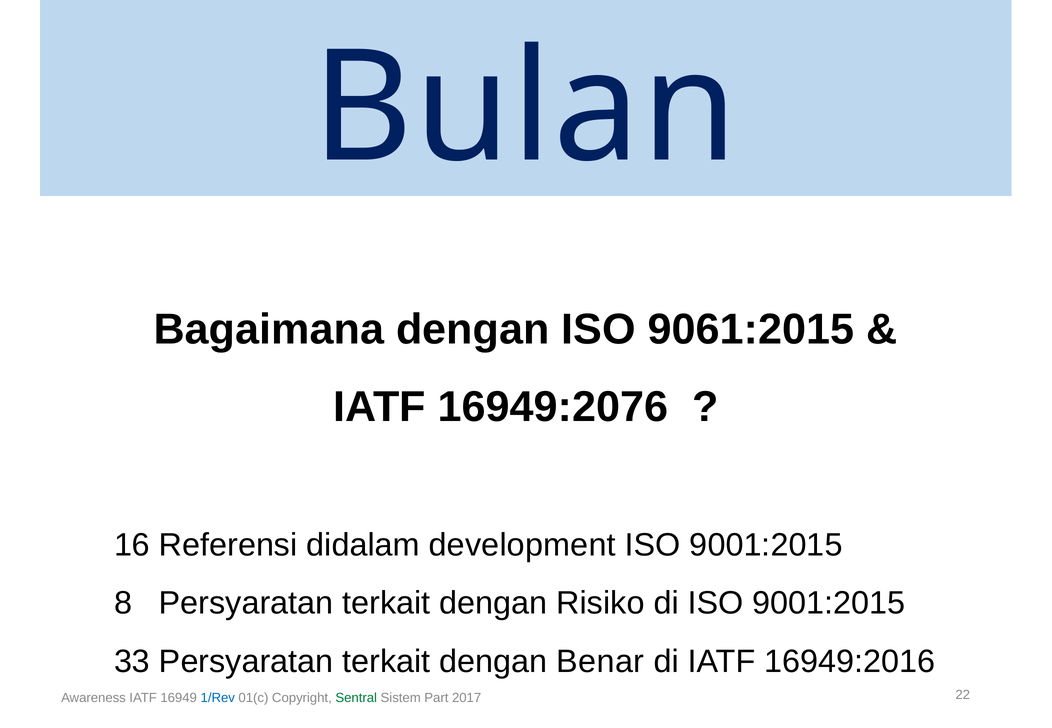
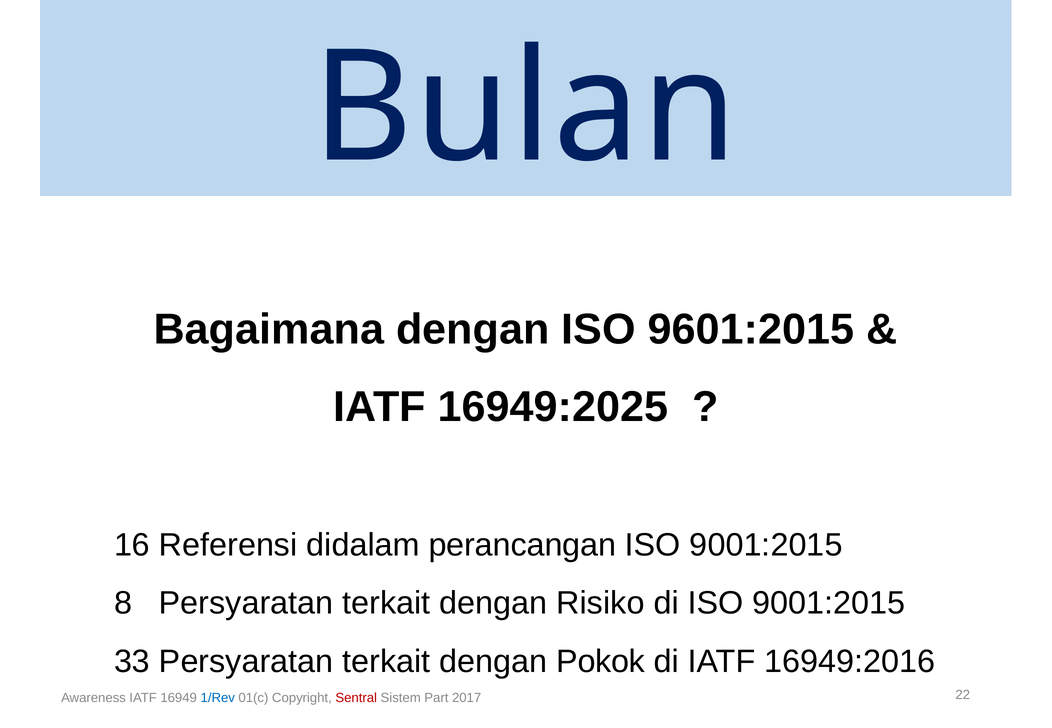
9061:2015: 9061:2015 -> 9601:2015 (751, 330)
16949:2076: 16949:2076 -> 16949:2025 (553, 407)
development: development -> perancangan (522, 545)
Benar: Benar -> Pokok (601, 662)
Sentral colour: green -> red (356, 698)
